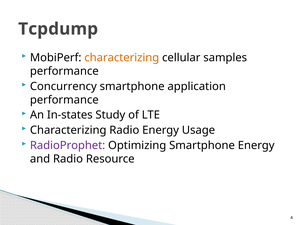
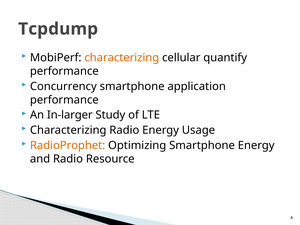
samples: samples -> quantify (225, 58)
In-states: In-states -> In-larger (70, 115)
RadioProphet colour: purple -> orange (68, 145)
